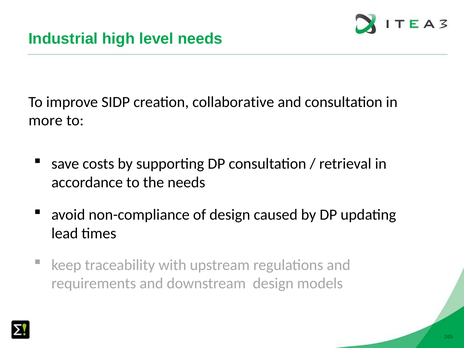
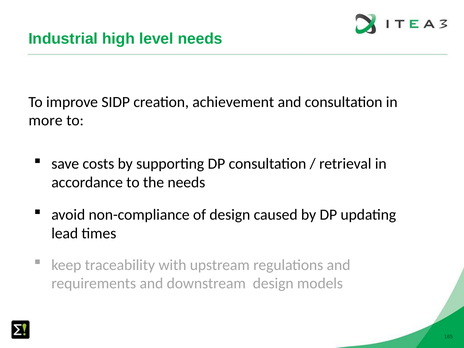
collaborative: collaborative -> achievement (233, 102)
